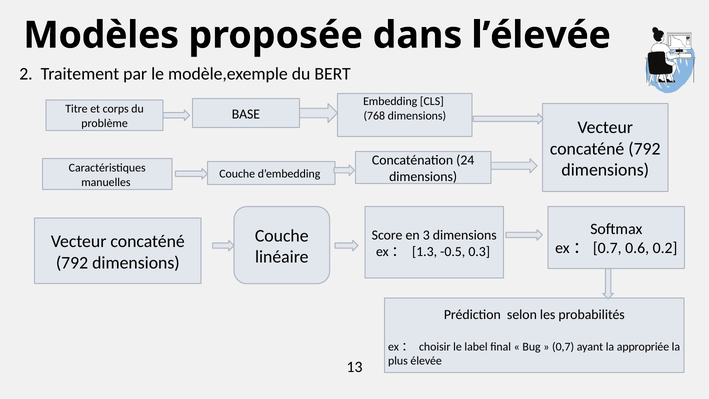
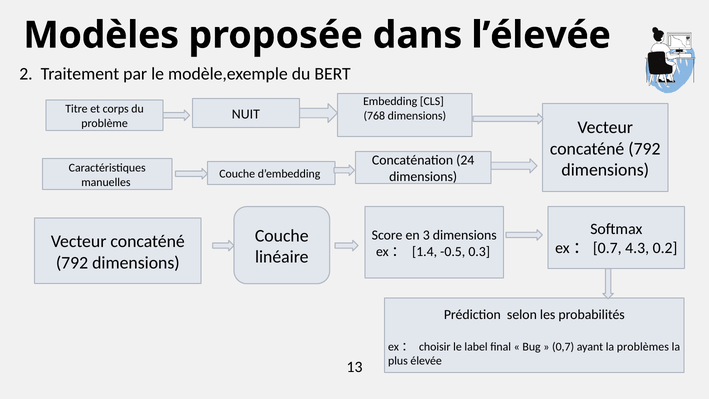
BASE: BASE -> NUIT (246, 114)
0.6: 0.6 -> 4.3 (637, 248)
1.3: 1.3 -> 1.4 (425, 251)
appropriée: appropriée -> problèmes (643, 346)
